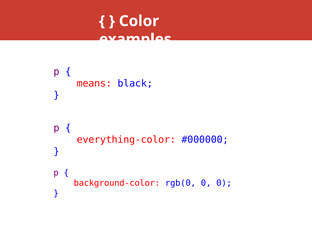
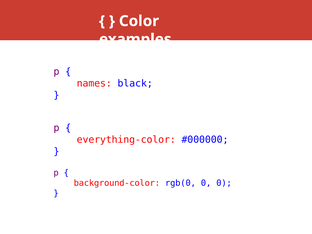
means: means -> names (94, 83)
